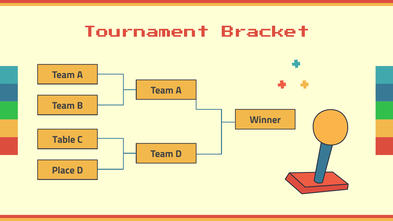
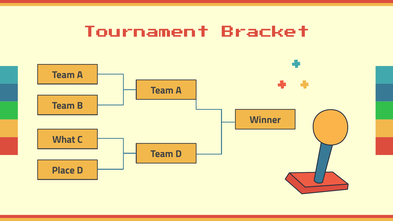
Table: Table -> What (64, 140)
